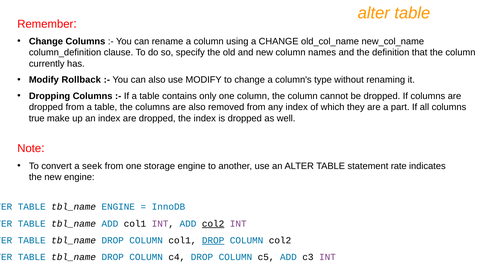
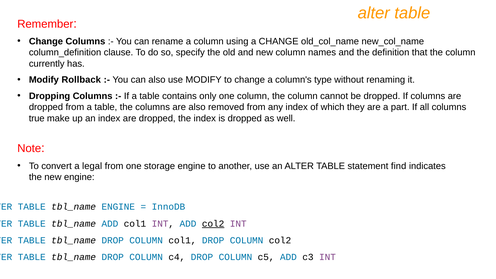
seek: seek -> legal (92, 166)
rate: rate -> find (399, 166)
DROP underline: present -> none (213, 240)
